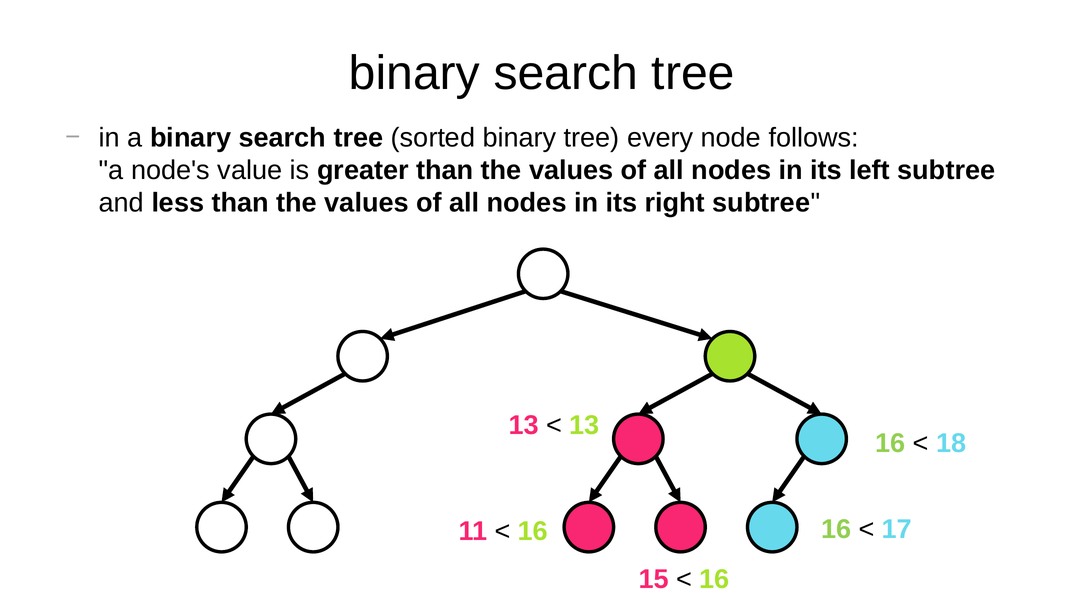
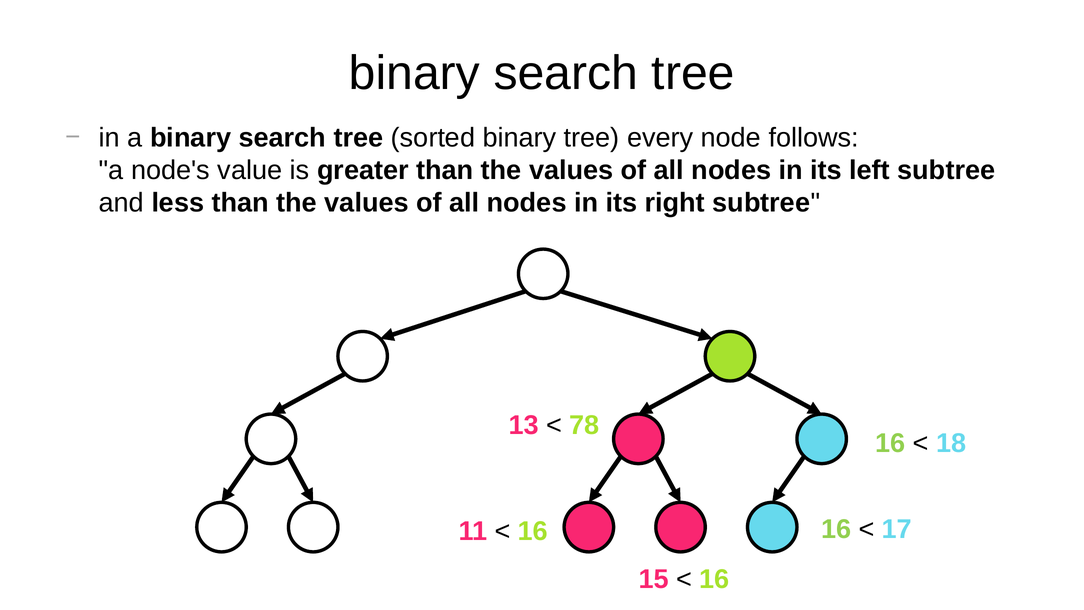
13: 13 -> 78 (584, 425)
